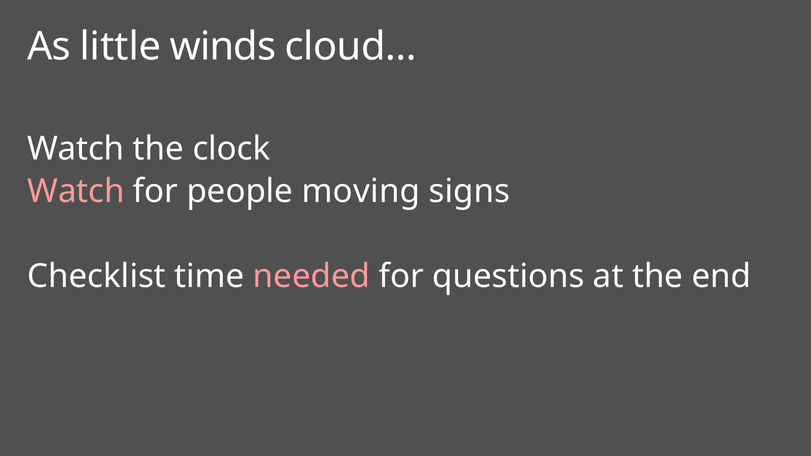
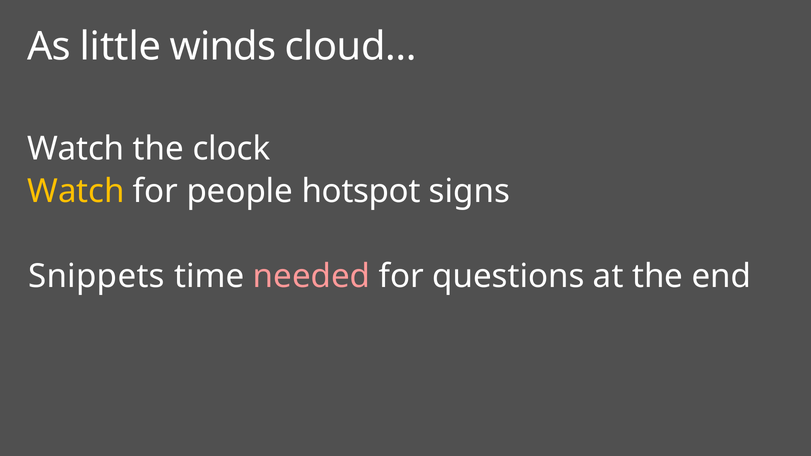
Watch colour: pink -> yellow (76, 192)
moving: moving -> hotspot (361, 192)
Checklist: Checklist -> Snippets (96, 276)
